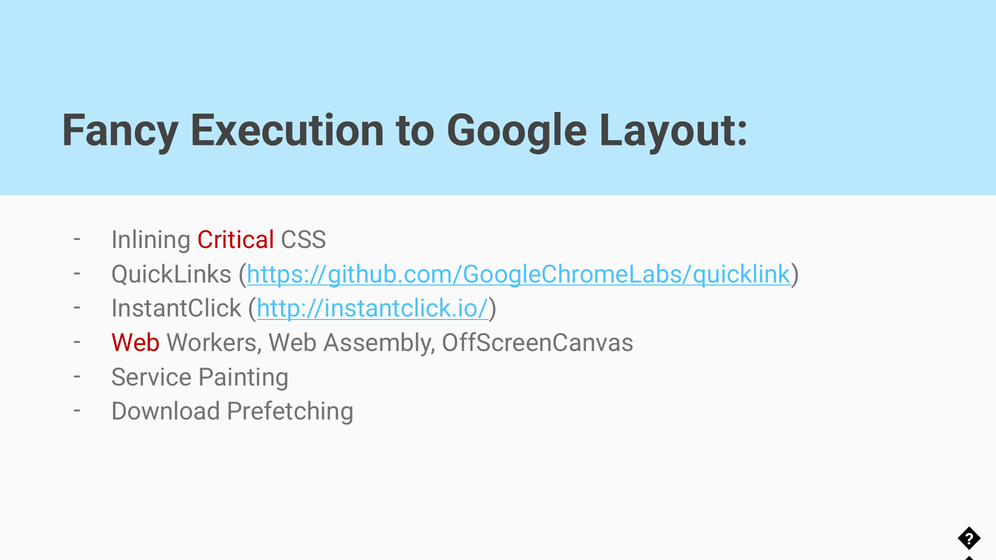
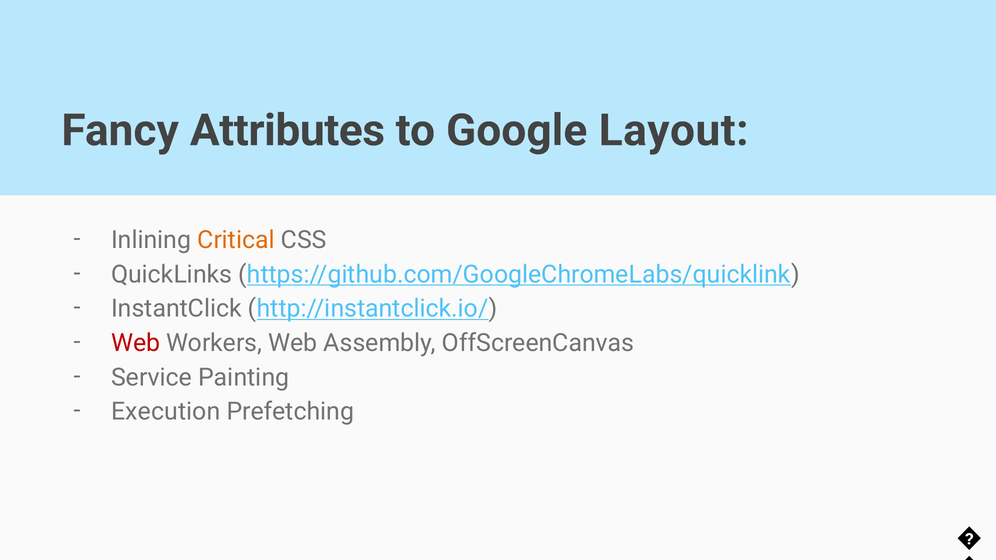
Execution: Execution -> Attributes (287, 131)
Critical colour: red -> orange (236, 240)
Download: Download -> Execution (166, 412)
